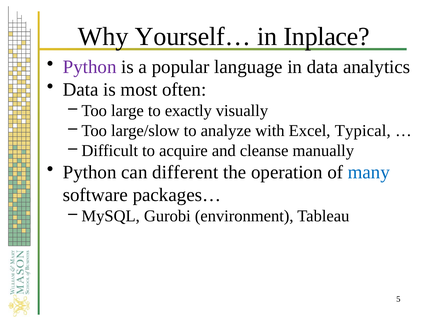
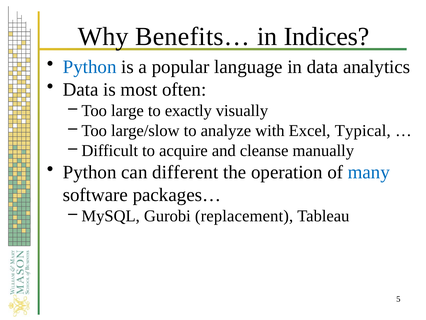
Yourself…: Yourself… -> Benefits… (193, 37)
Inplace: Inplace -> Indices (327, 37)
Python colour: purple -> blue (90, 67)
environment: environment -> replacement (244, 216)
